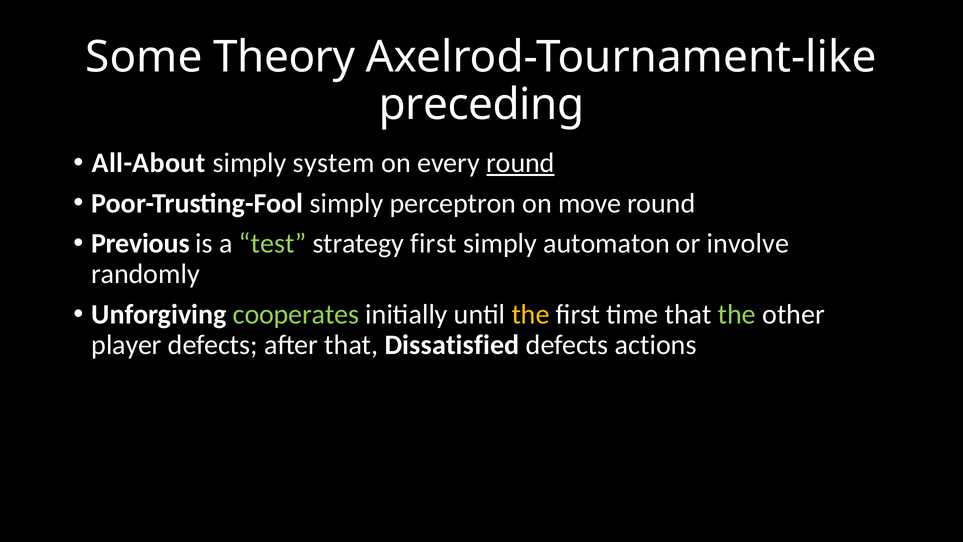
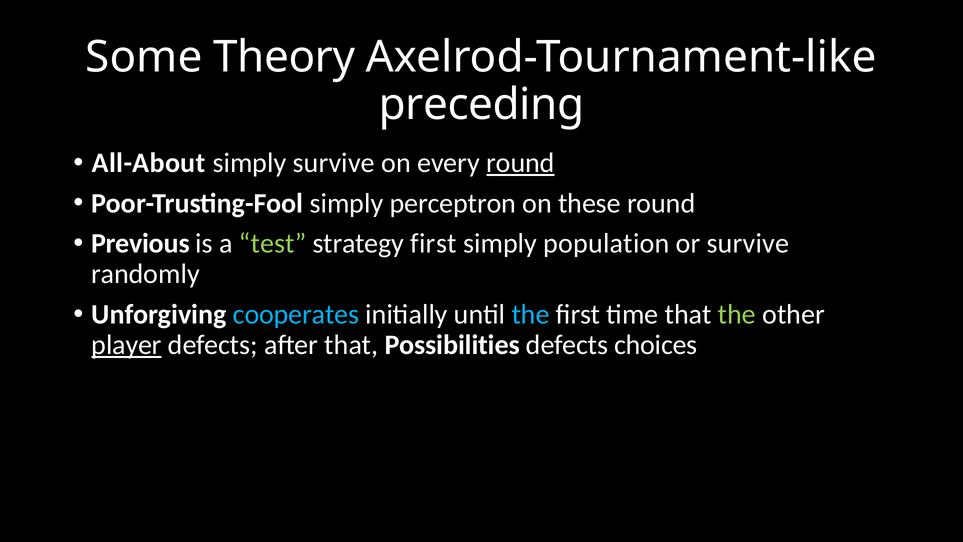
simply system: system -> survive (334, 163)
move: move -> these (589, 203)
automaton: automaton -> population (606, 244)
or involve: involve -> survive (748, 244)
cooperates colour: light green -> light blue (296, 314)
the colour: yellow -> light blue (531, 314)
player underline: none -> present (127, 345)
Dissatisfied: Dissatisfied -> Possibilities (452, 345)
actions: actions -> choices (656, 345)
